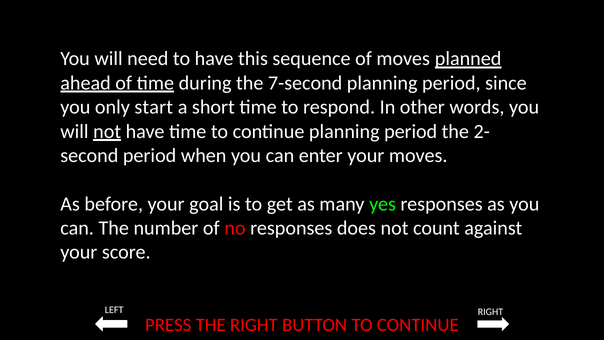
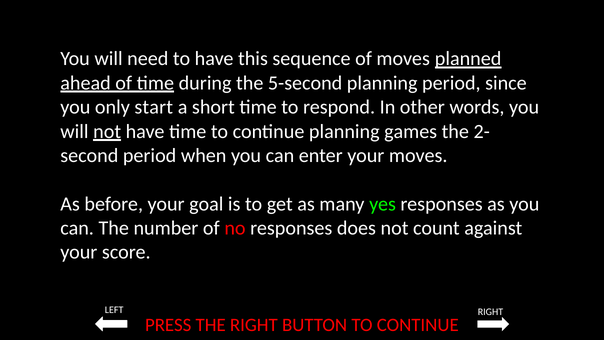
7-second: 7-second -> 5-second (305, 83)
continue planning period: period -> games (411, 131)
